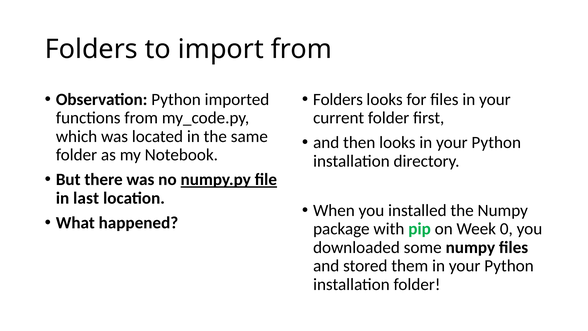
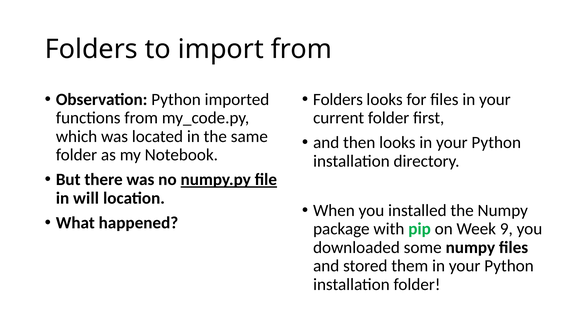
last: last -> will (86, 198)
0: 0 -> 9 (506, 229)
